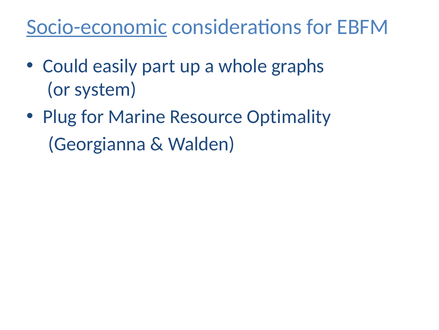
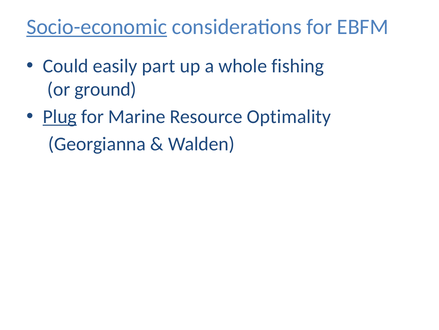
graphs: graphs -> fishing (298, 66)
system: system -> ground (106, 89)
Plug underline: none -> present (60, 117)
